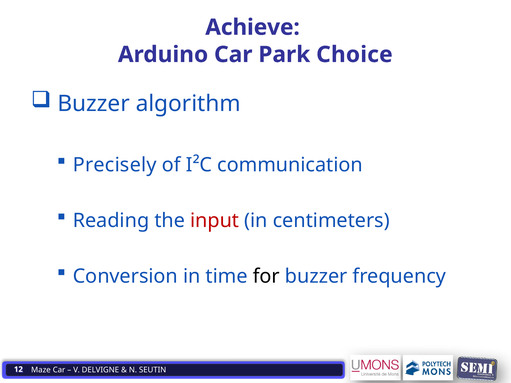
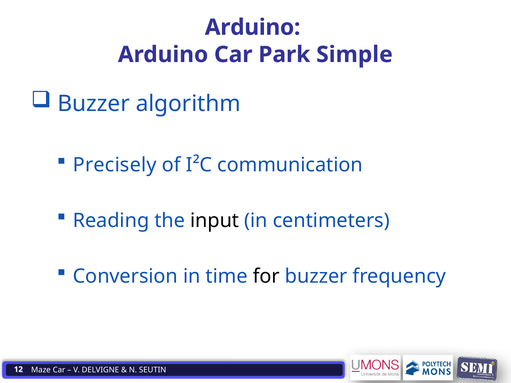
Achieve: Achieve -> Arduino (253, 27)
Choice: Choice -> Simple (354, 55)
input colour: red -> black (215, 221)
